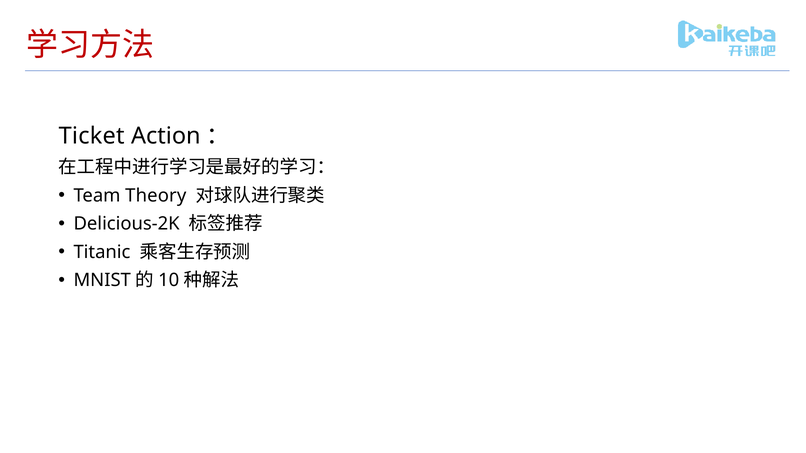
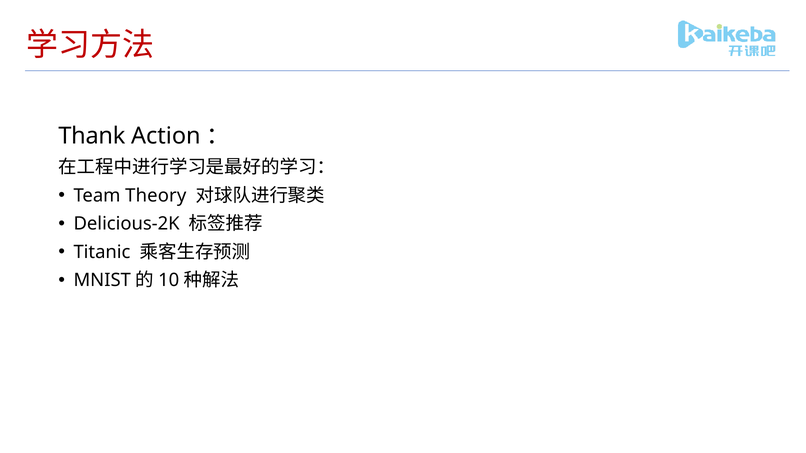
Ticket: Ticket -> Thank (92, 136)
